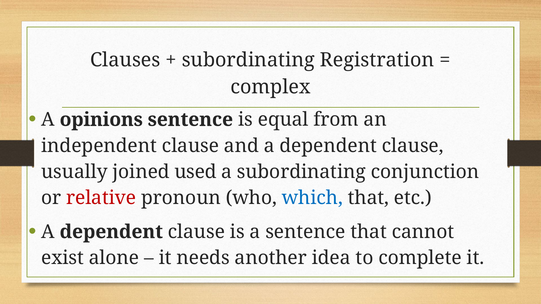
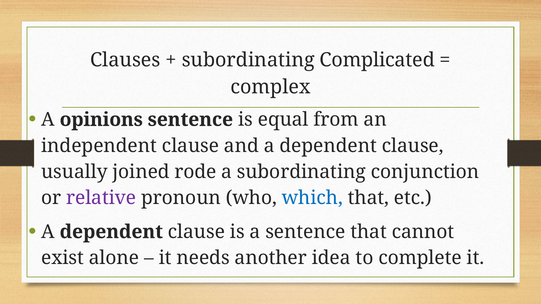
Registration: Registration -> Complicated (377, 60)
used: used -> rode (195, 172)
relative colour: red -> purple (101, 198)
